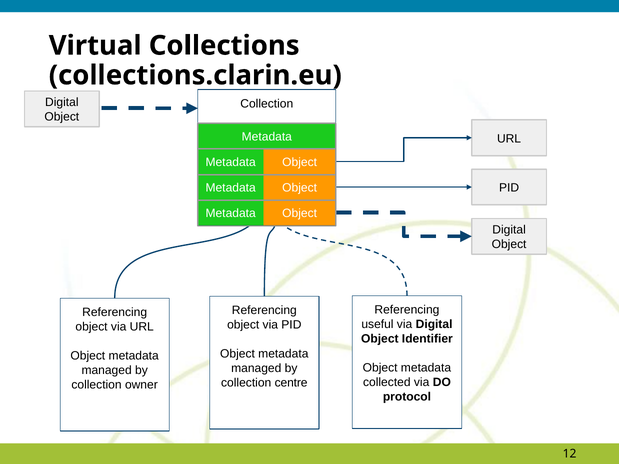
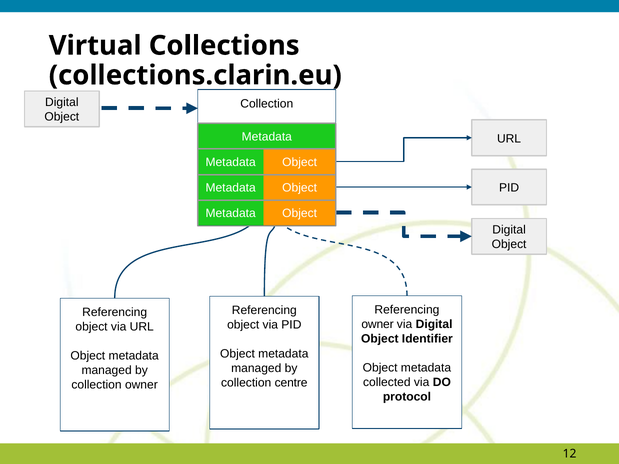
useful: useful -> owner (378, 325)
